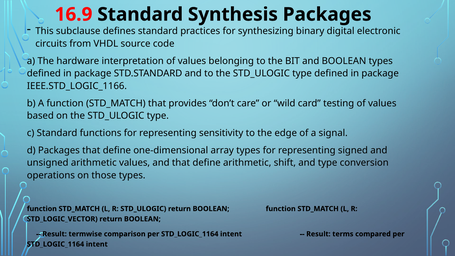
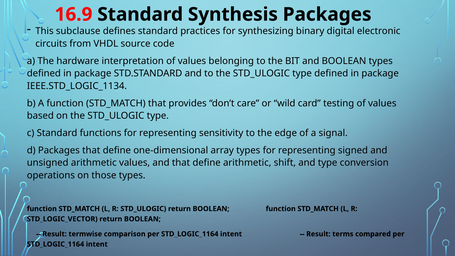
IEEE.STD_LOGIC_1166: IEEE.STD_LOGIC_1166 -> IEEE.STD_LOGIC_1134 (77, 86)
